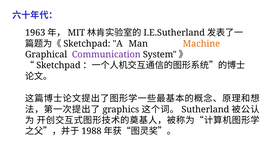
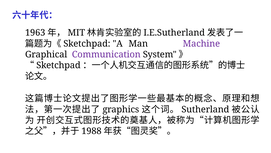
Machine colour: orange -> purple (201, 44)
